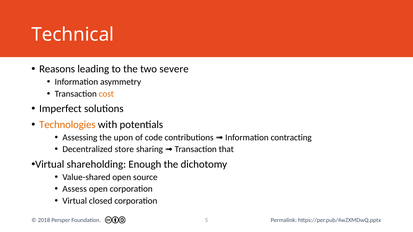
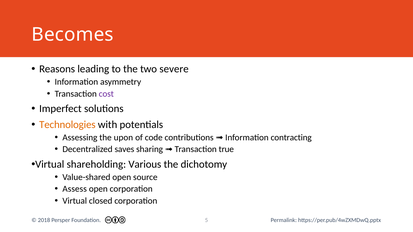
Technical: Technical -> Becomes (73, 35)
cost colour: orange -> purple (106, 94)
store: store -> saves (124, 150)
that: that -> true (226, 150)
Enough: Enough -> Various (145, 164)
